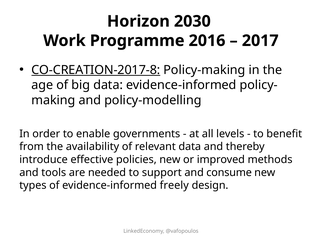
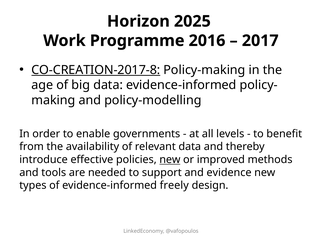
2030: 2030 -> 2025 (192, 21)
new underline: none -> present (170, 159)
consume: consume -> evidence (229, 172)
